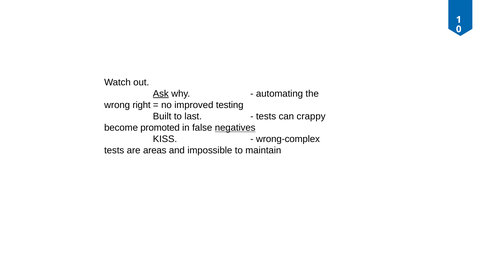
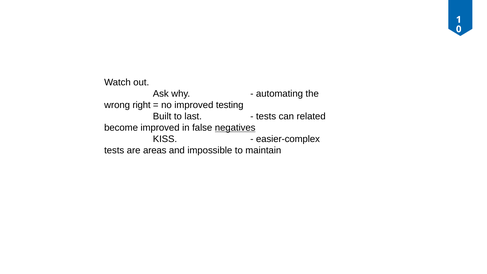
Ask underline: present -> none (161, 94)
crappy: crappy -> related (311, 116)
become promoted: promoted -> improved (160, 128)
wrong-complex: wrong-complex -> easier-complex (288, 139)
